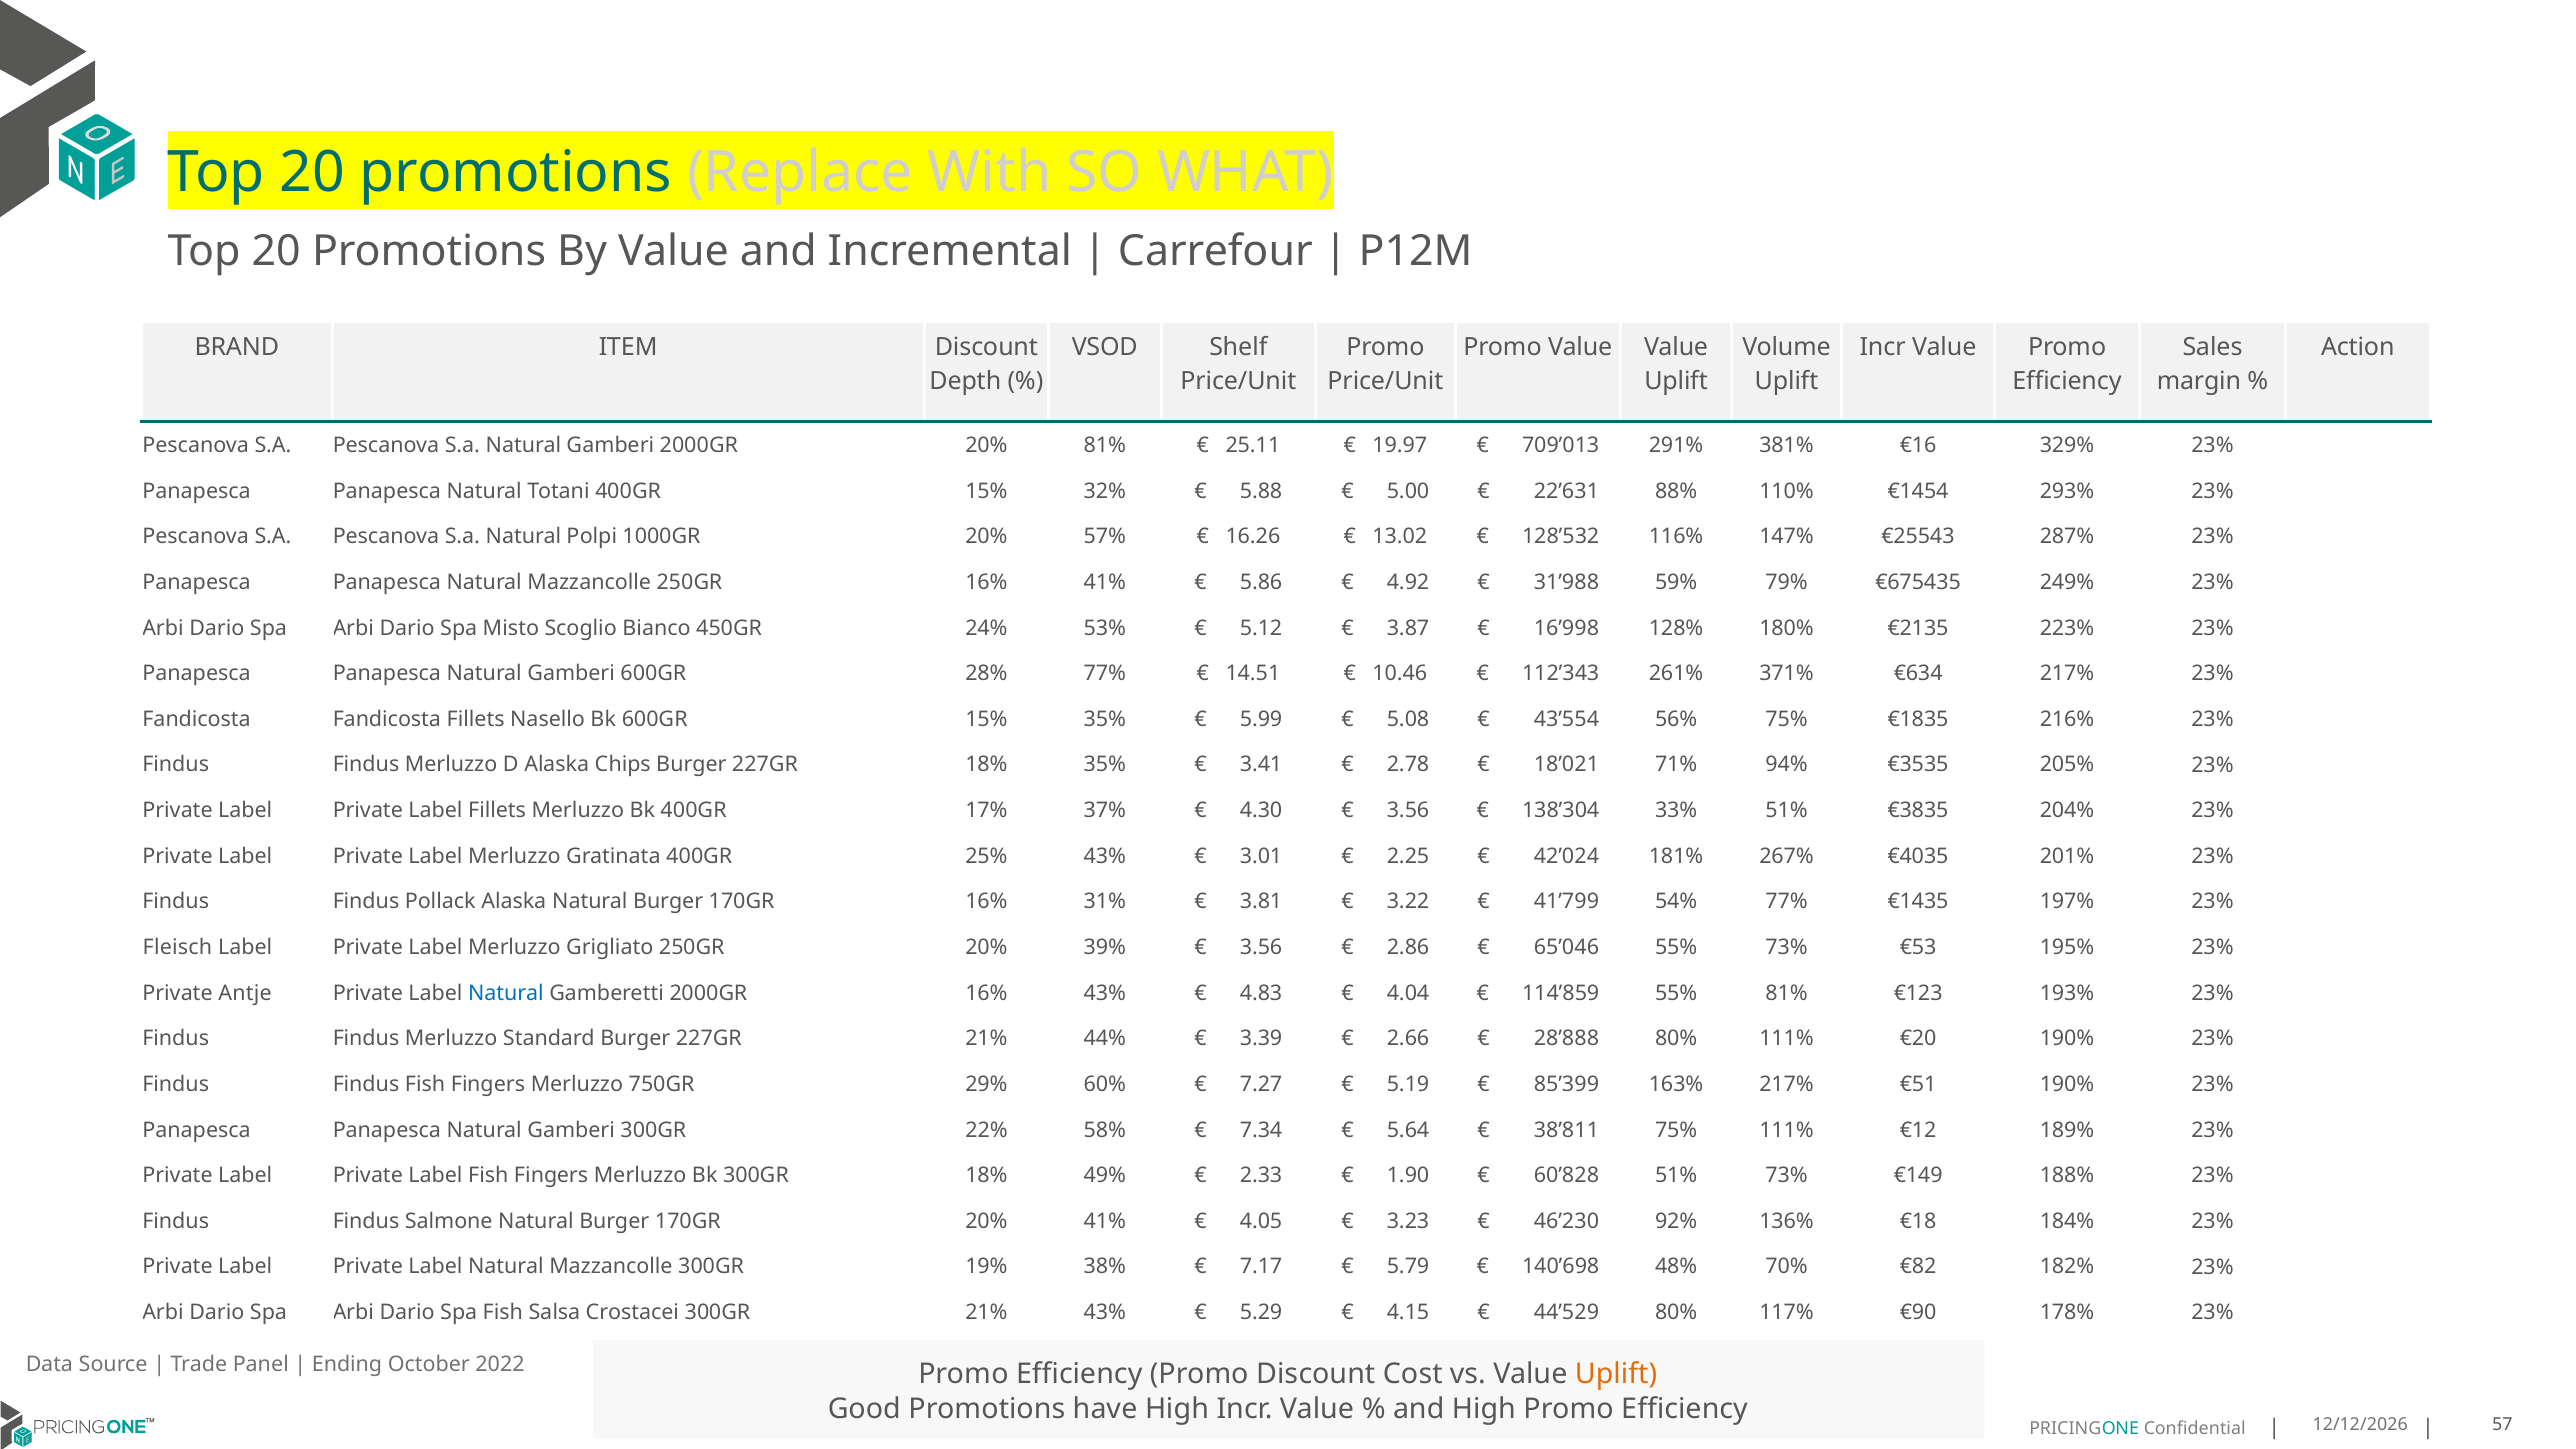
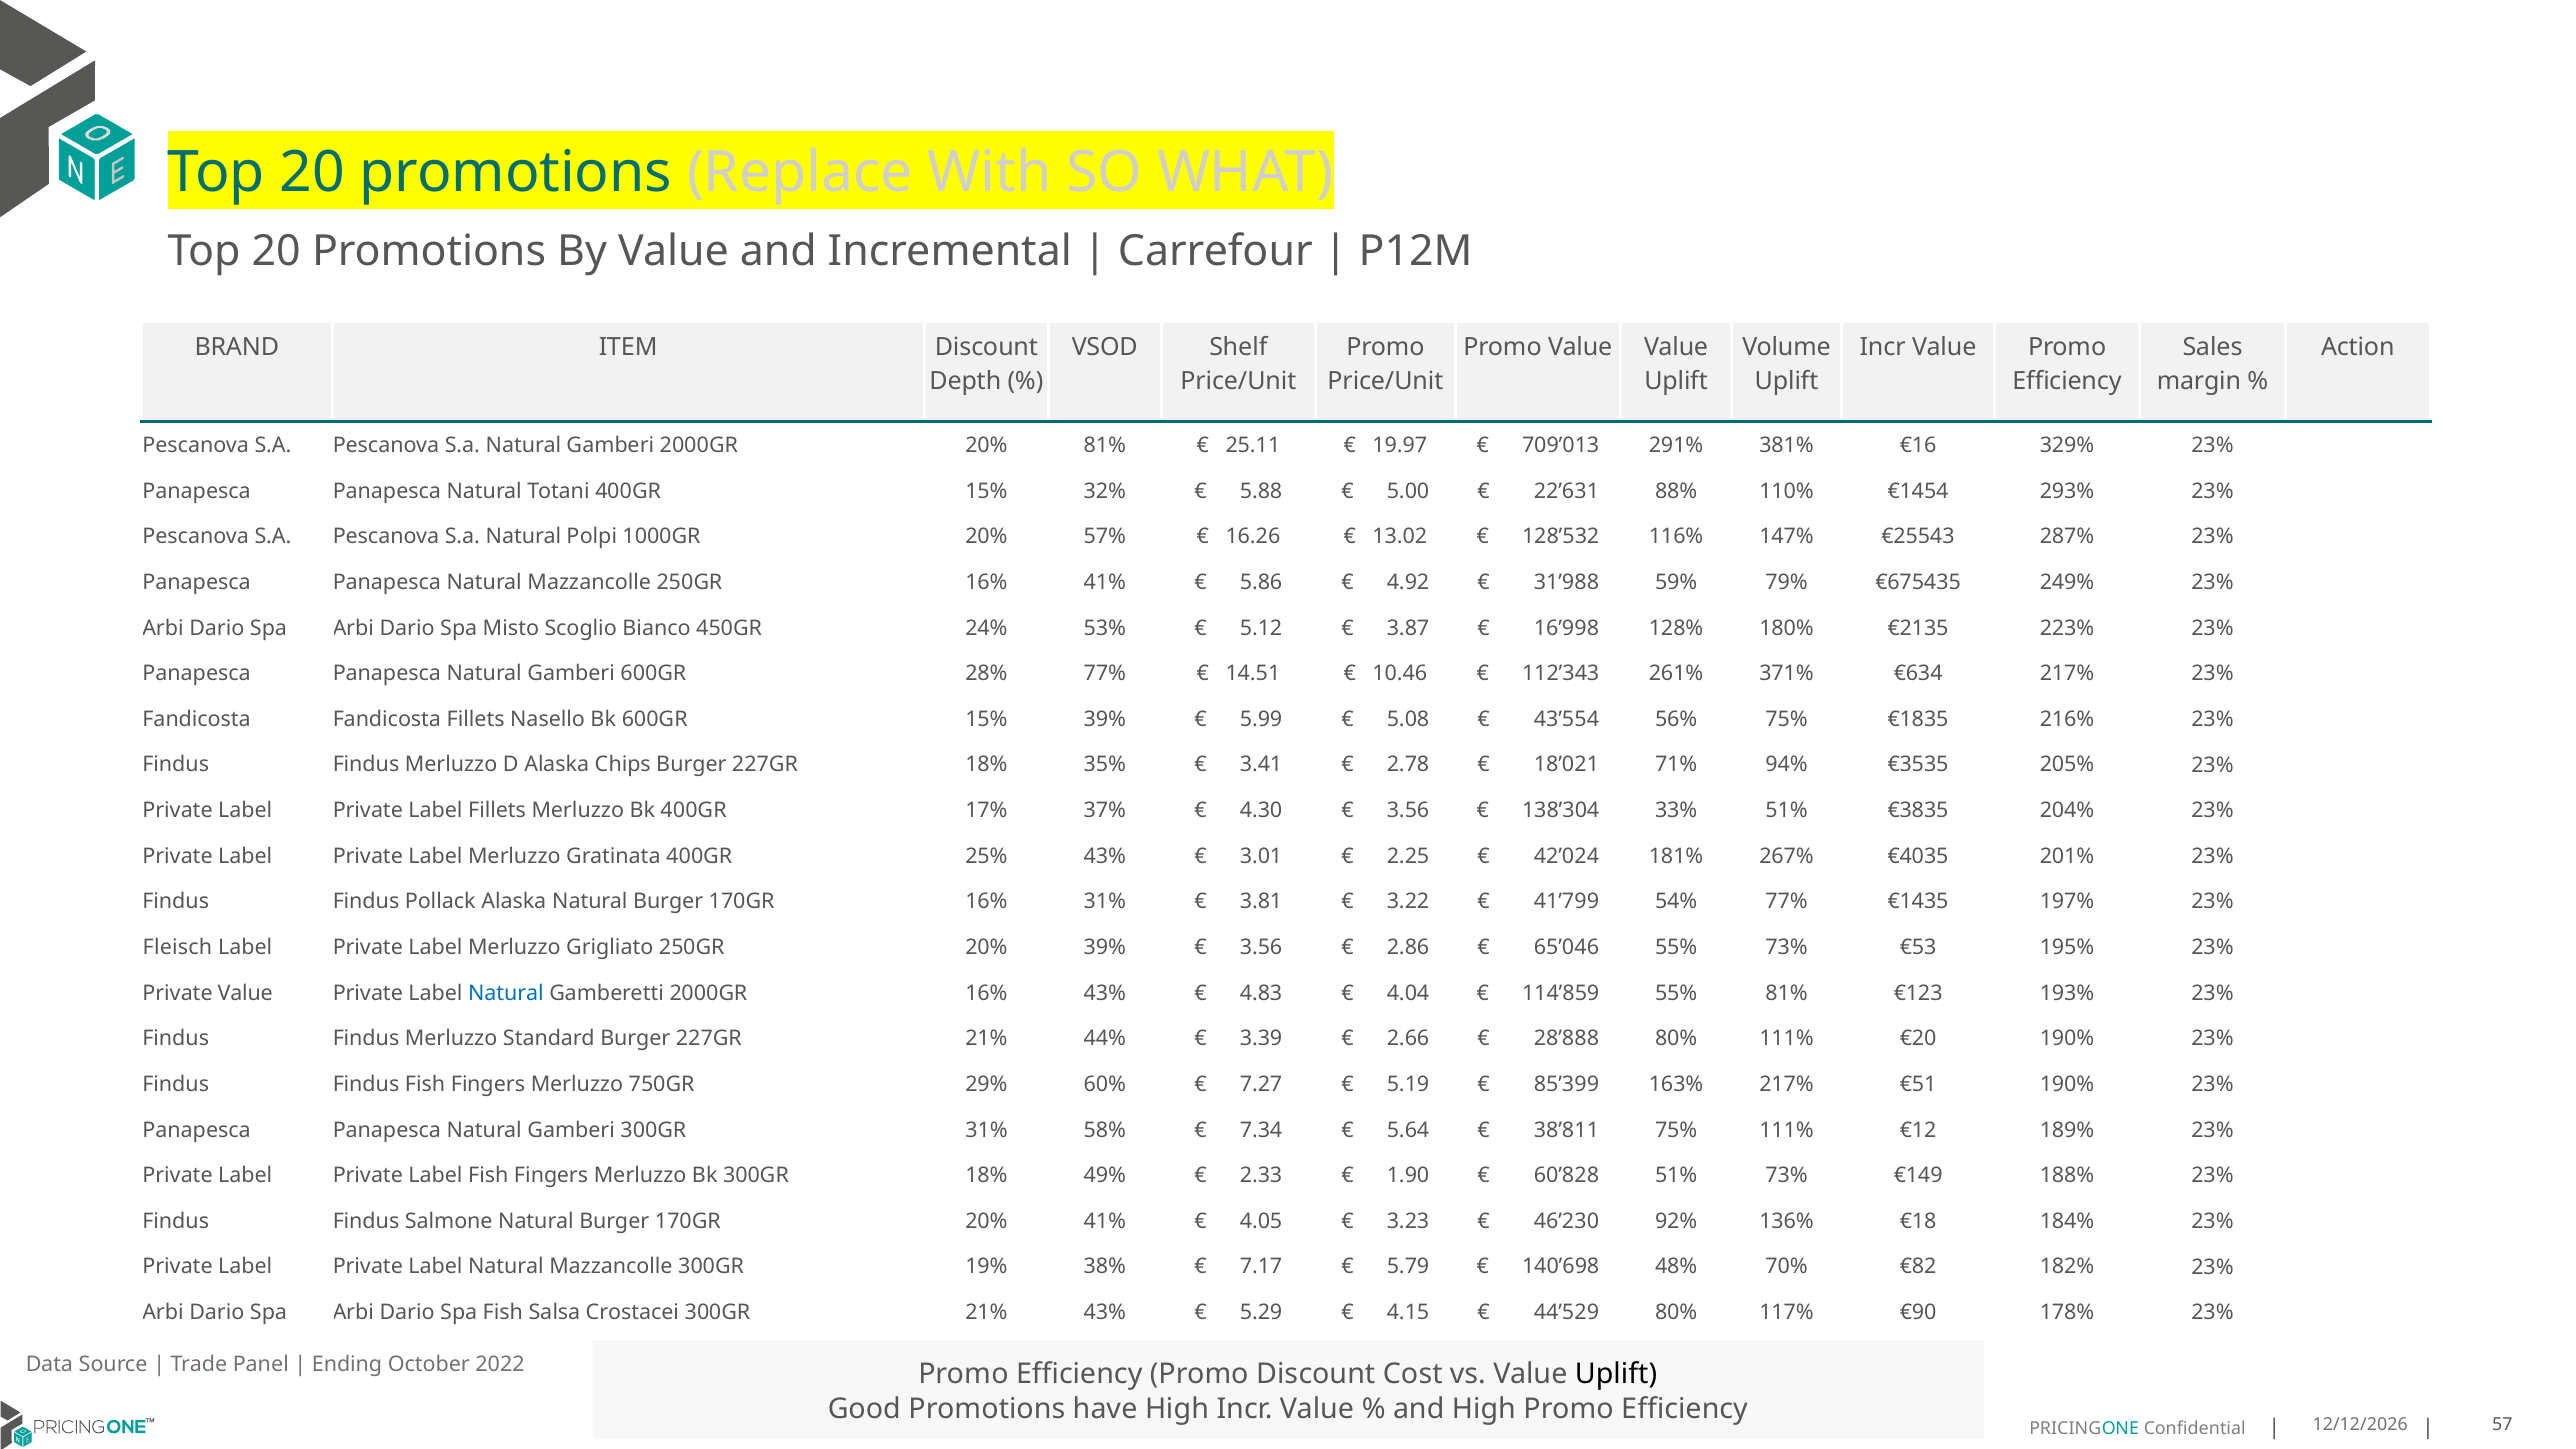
15% 35%: 35% -> 39% (1105, 719)
Private Antje: Antje -> Value (245, 993)
300GR 22%: 22% -> 31% (986, 1130)
Uplift colour: orange -> black (1616, 1375)
